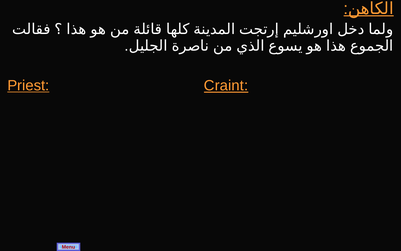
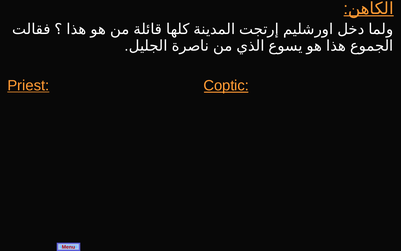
Craint: Craint -> Coptic (226, 85)
